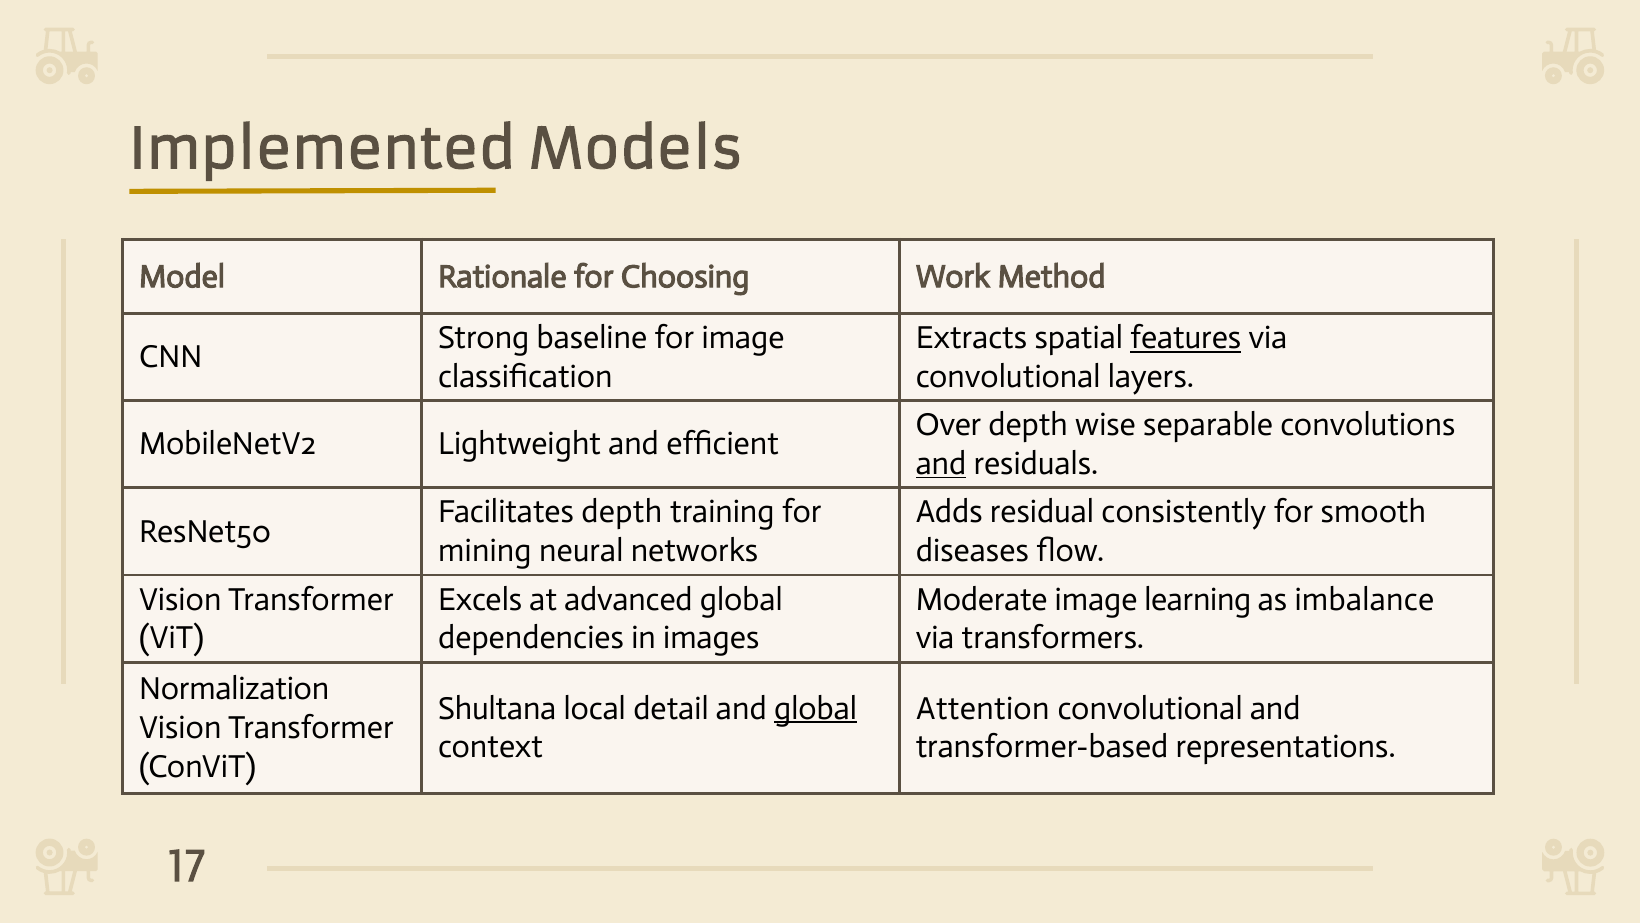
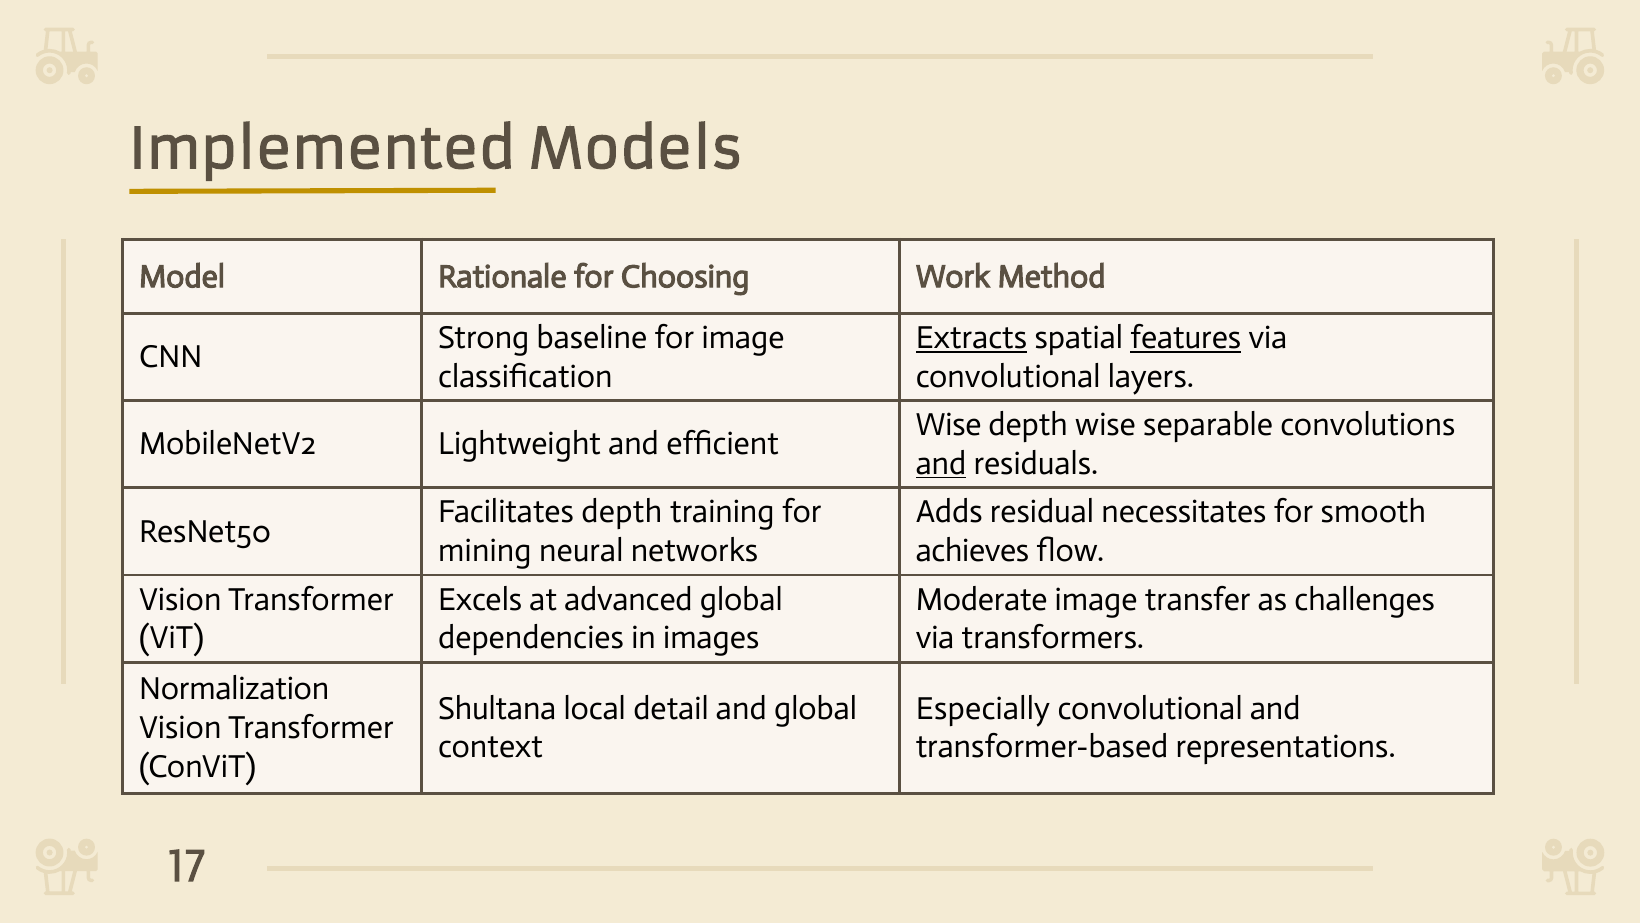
Extracts underline: none -> present (971, 338)
Over: Over -> Wise (949, 425)
consistently: consistently -> necessitates (1184, 512)
diseases: diseases -> achieves (973, 551)
learning: learning -> transfer (1198, 599)
imbalance: imbalance -> challenges (1365, 599)
global underline: present -> none (816, 708)
Attention: Attention -> Especially (983, 708)
